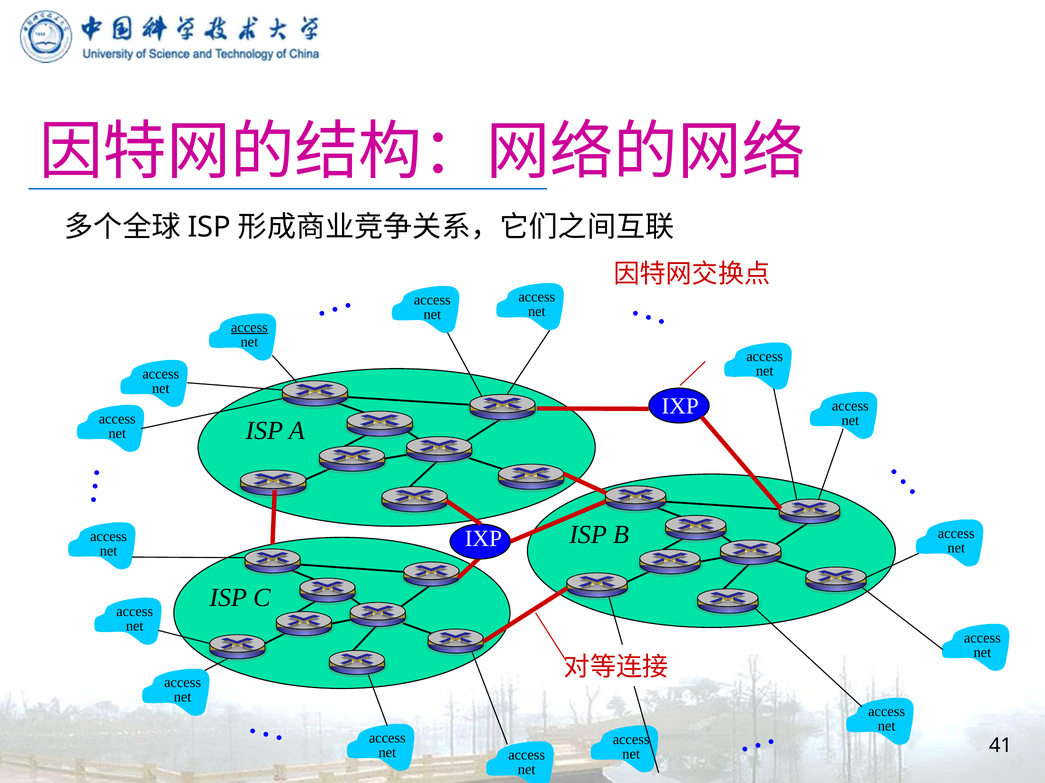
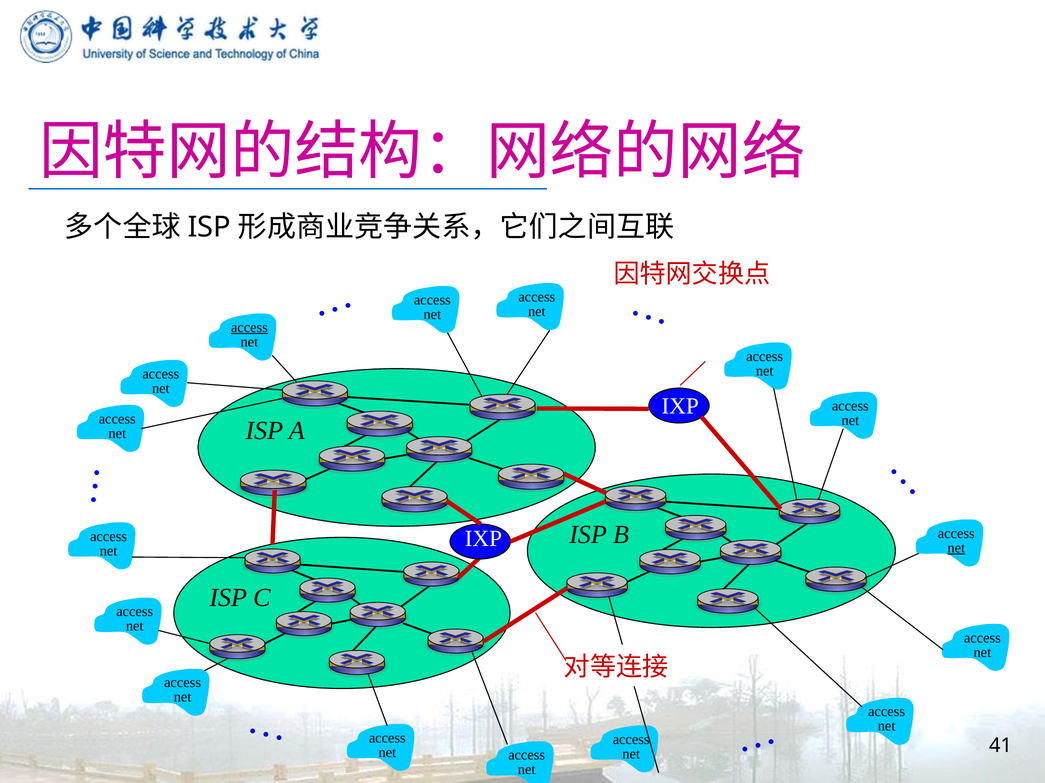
net underline: none -> present (956, 548)
